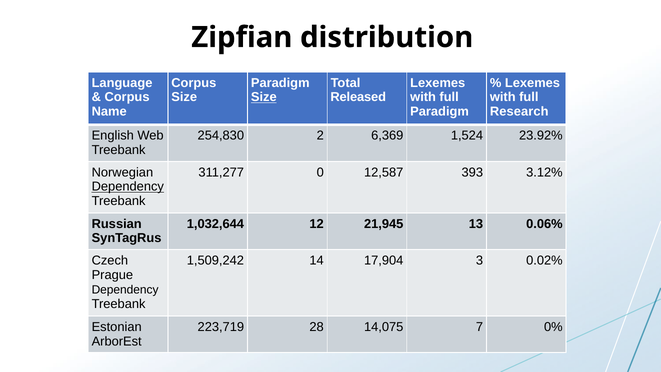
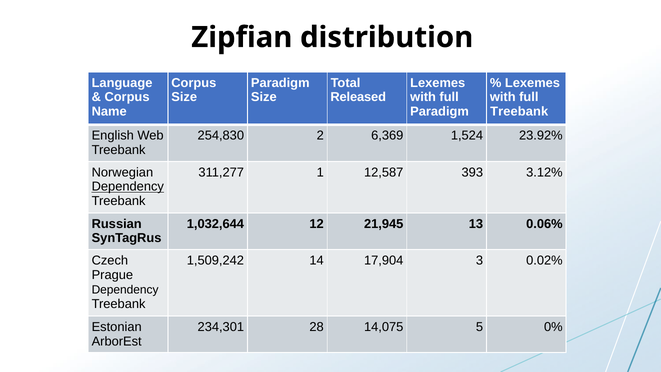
Size underline: present -> none (264, 97)
Research: Research -> Treebank (519, 112)
0: 0 -> 1 (320, 172)
223,719: 223,719 -> 234,301 (221, 327)
7: 7 -> 5 (479, 327)
